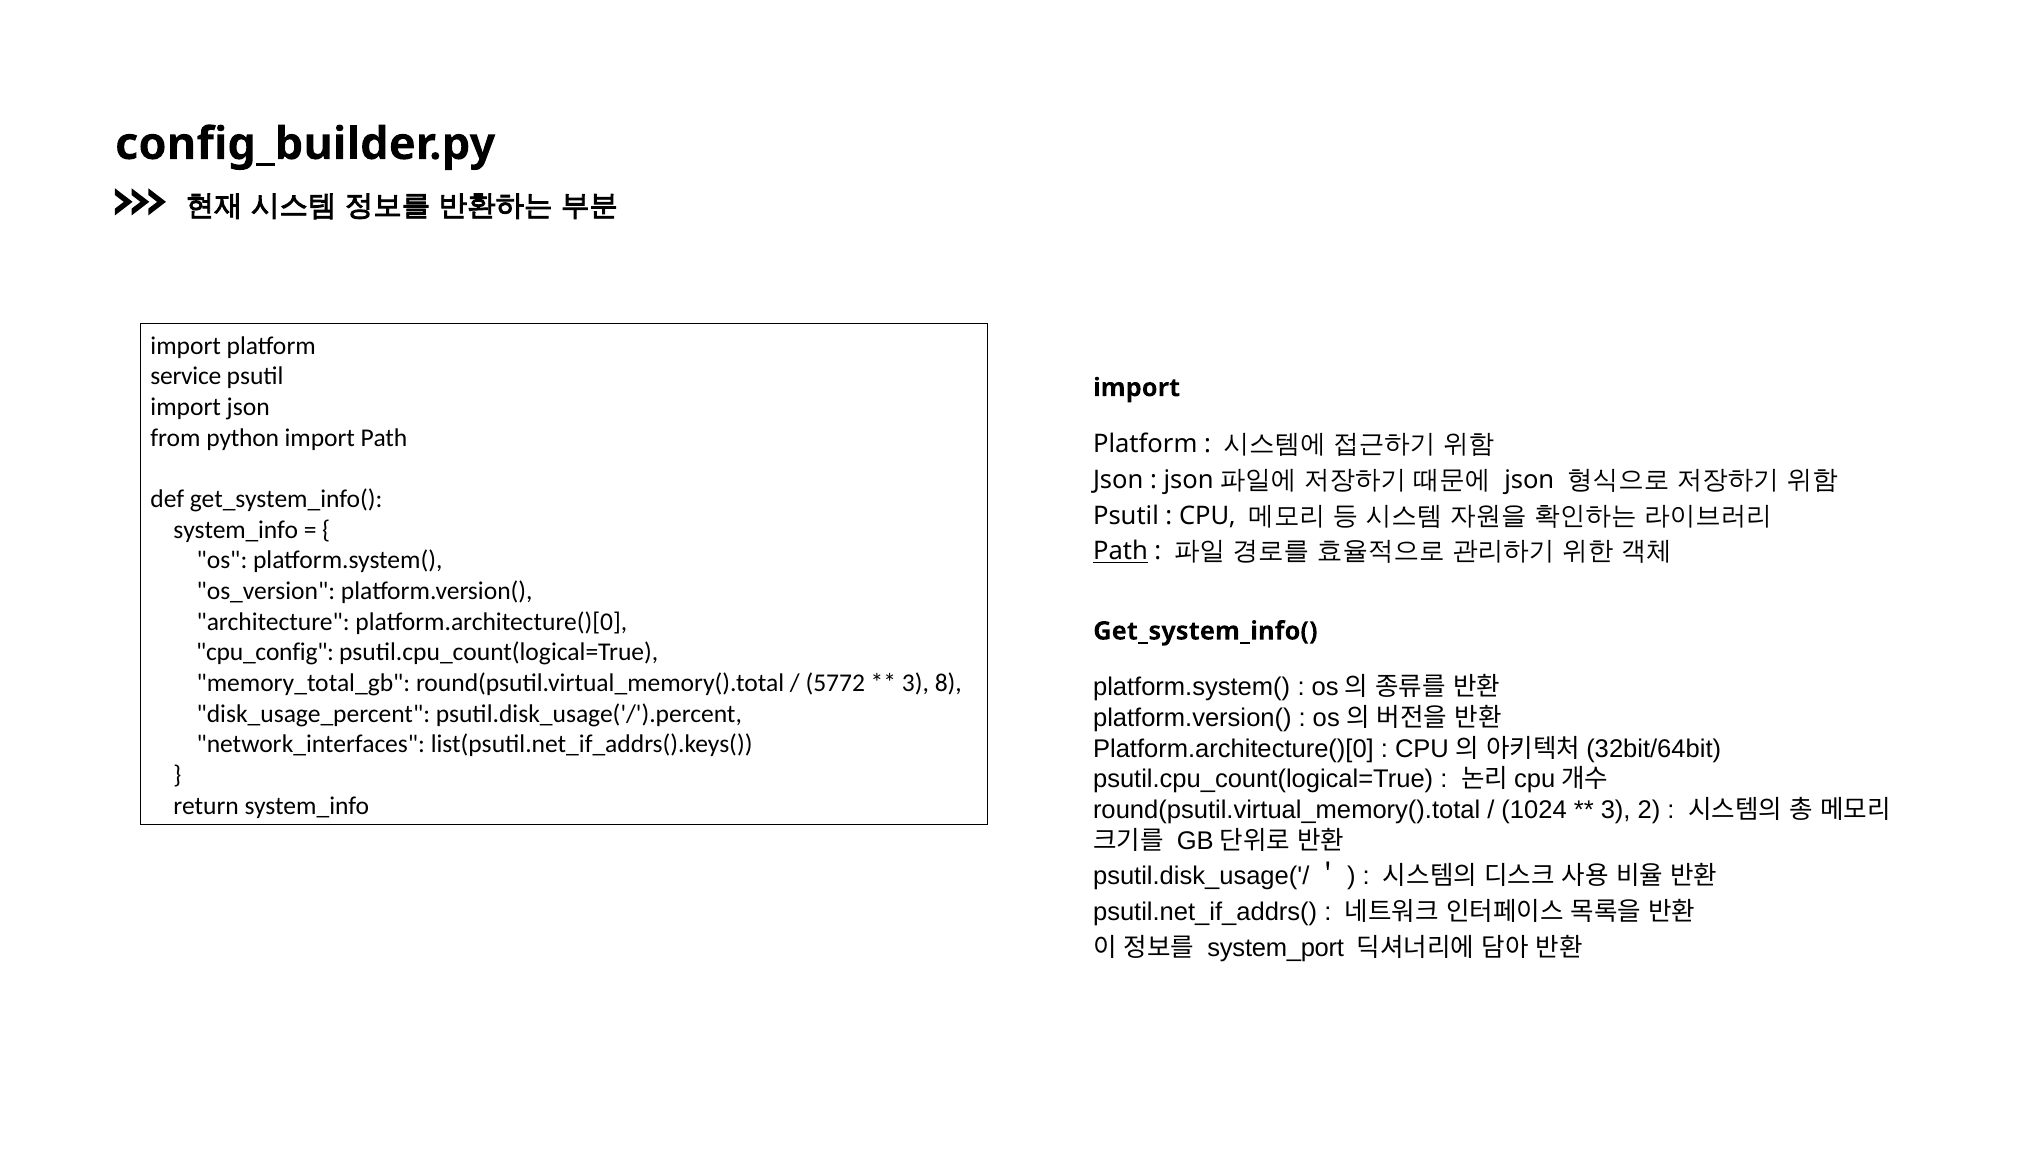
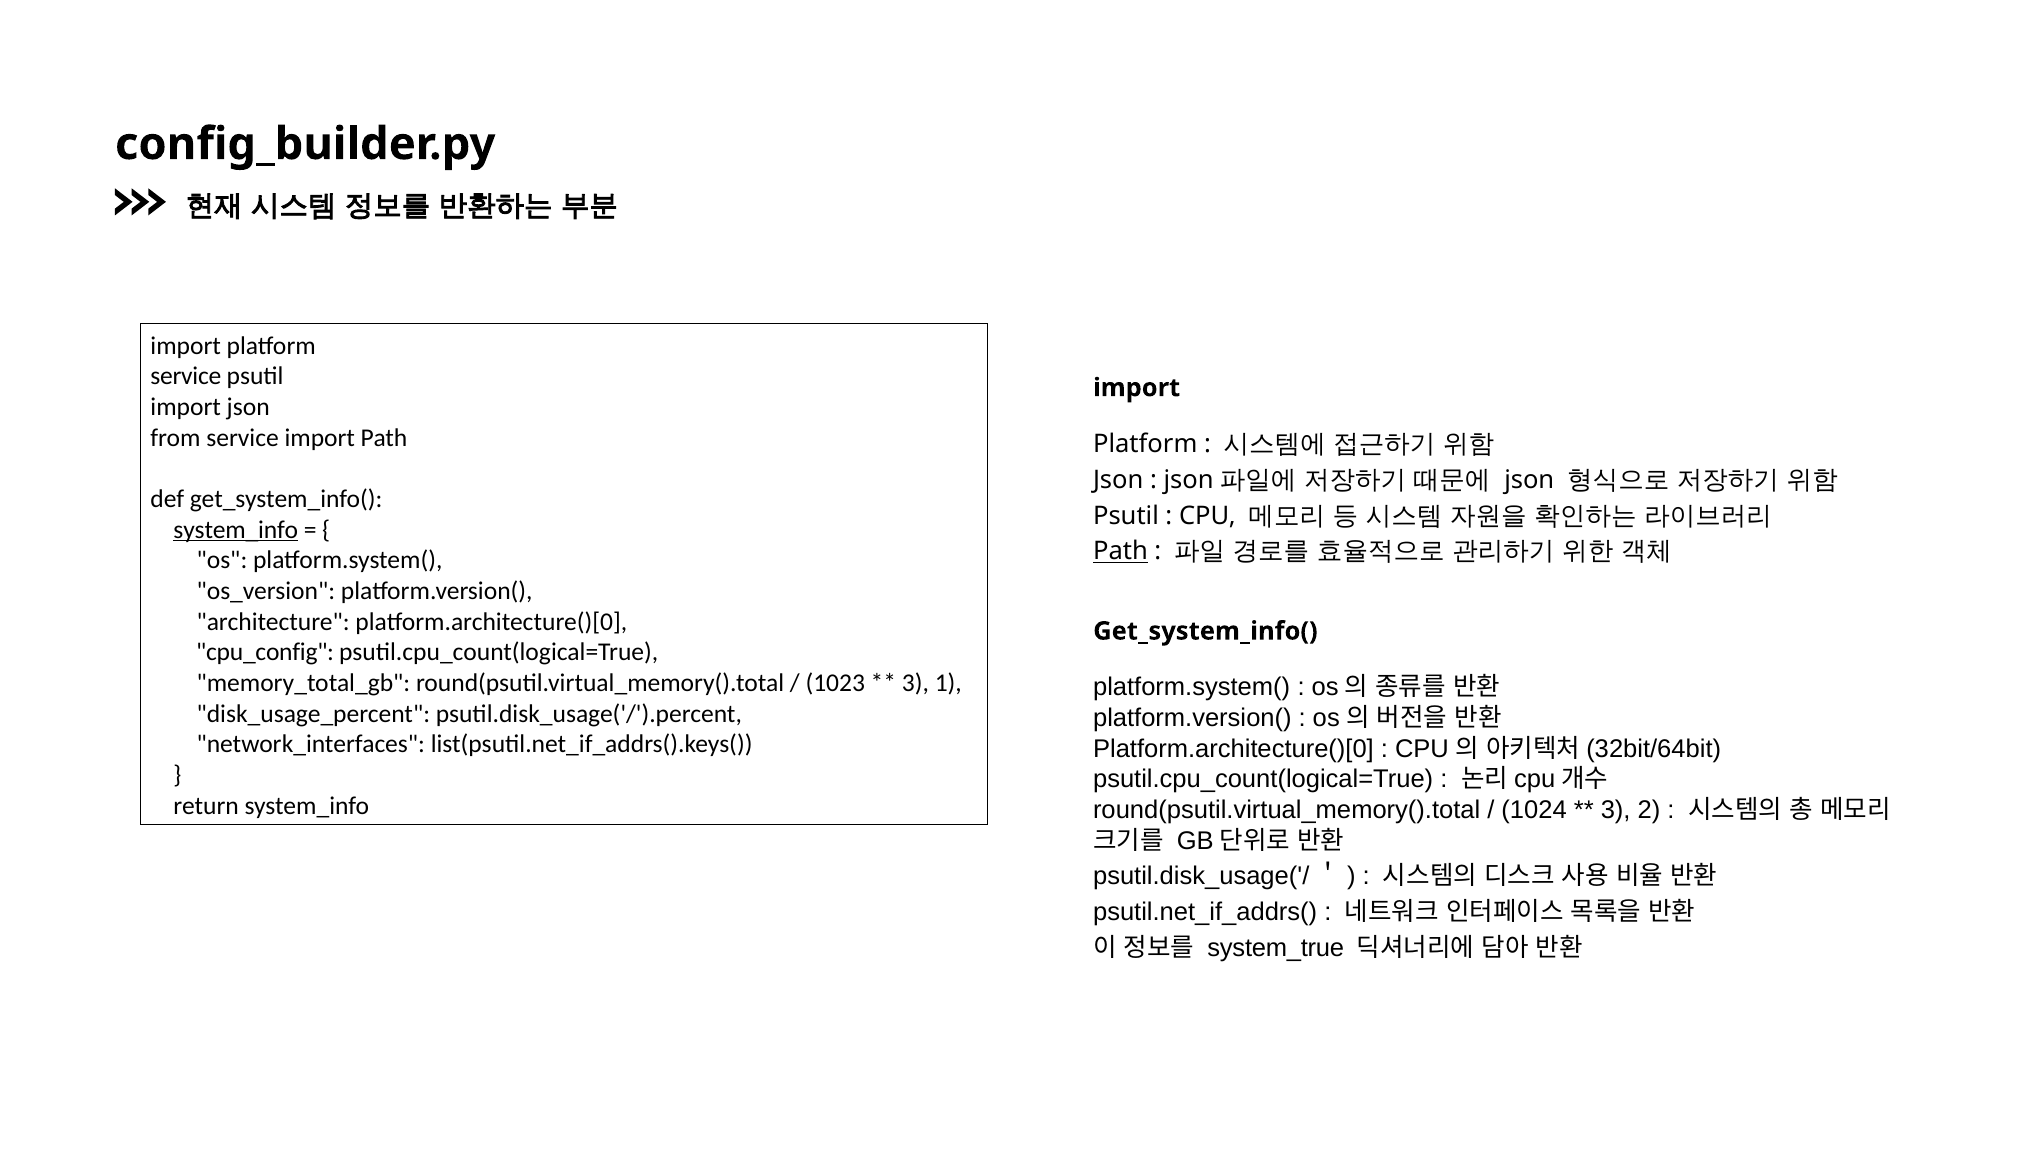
from python: python -> service (243, 438)
system_info underline: none -> present (236, 530)
5772: 5772 -> 1023 (835, 683)
8: 8 -> 1 (948, 683)
system_port: system_port -> system_true (1276, 948)
